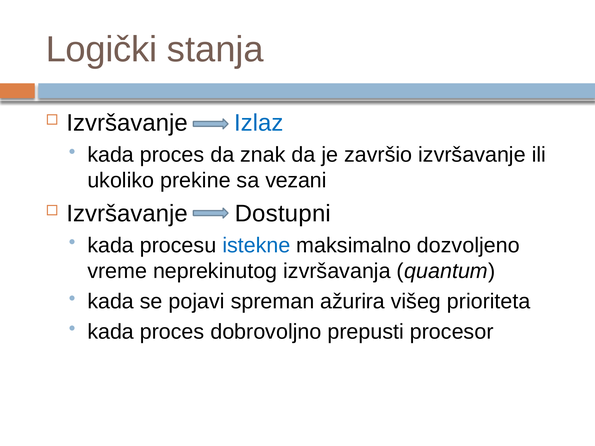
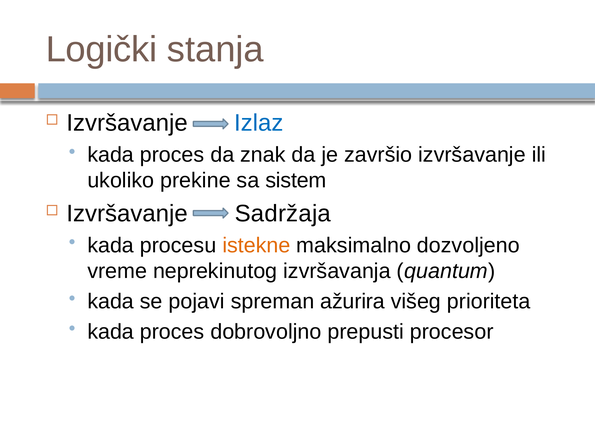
vezani: vezani -> sistem (296, 181)
Dostupni: Dostupni -> Sadržaja (283, 214)
istekne colour: blue -> orange (256, 245)
